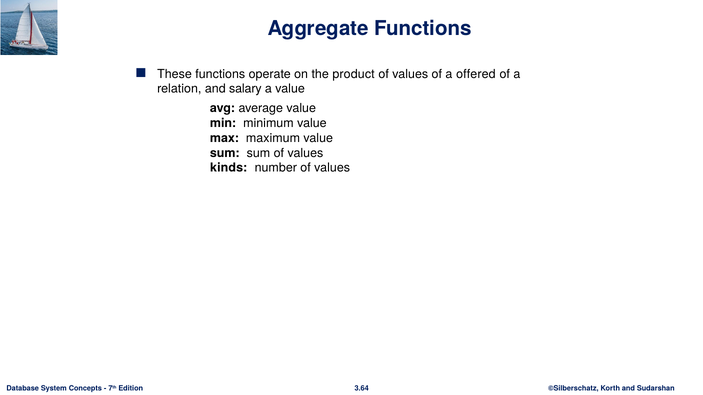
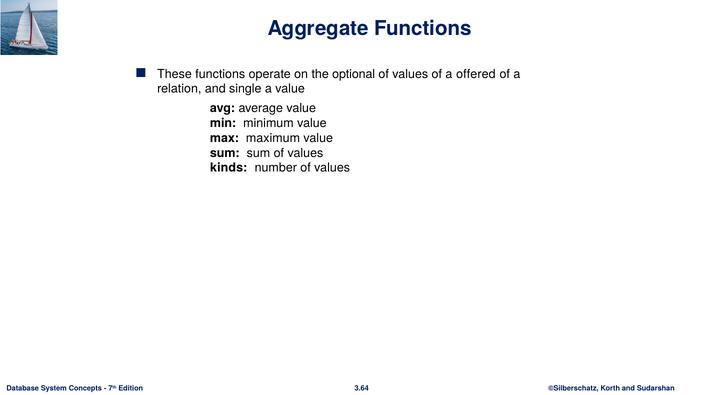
product: product -> optional (354, 74)
salary: salary -> single (245, 89)
